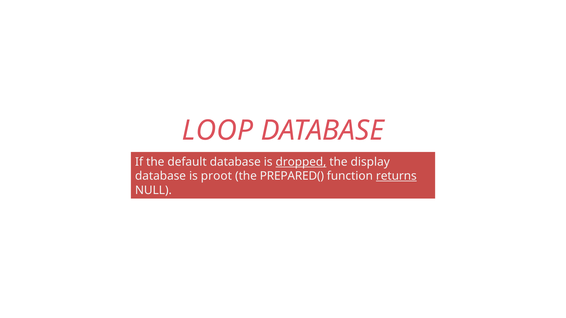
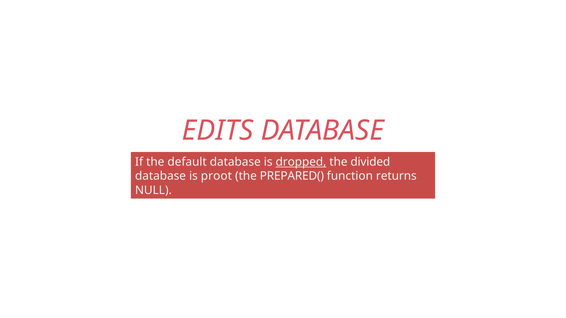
LOOP: LOOP -> EDITS (218, 131)
display: display -> divided (370, 162)
returns underline: present -> none (396, 176)
